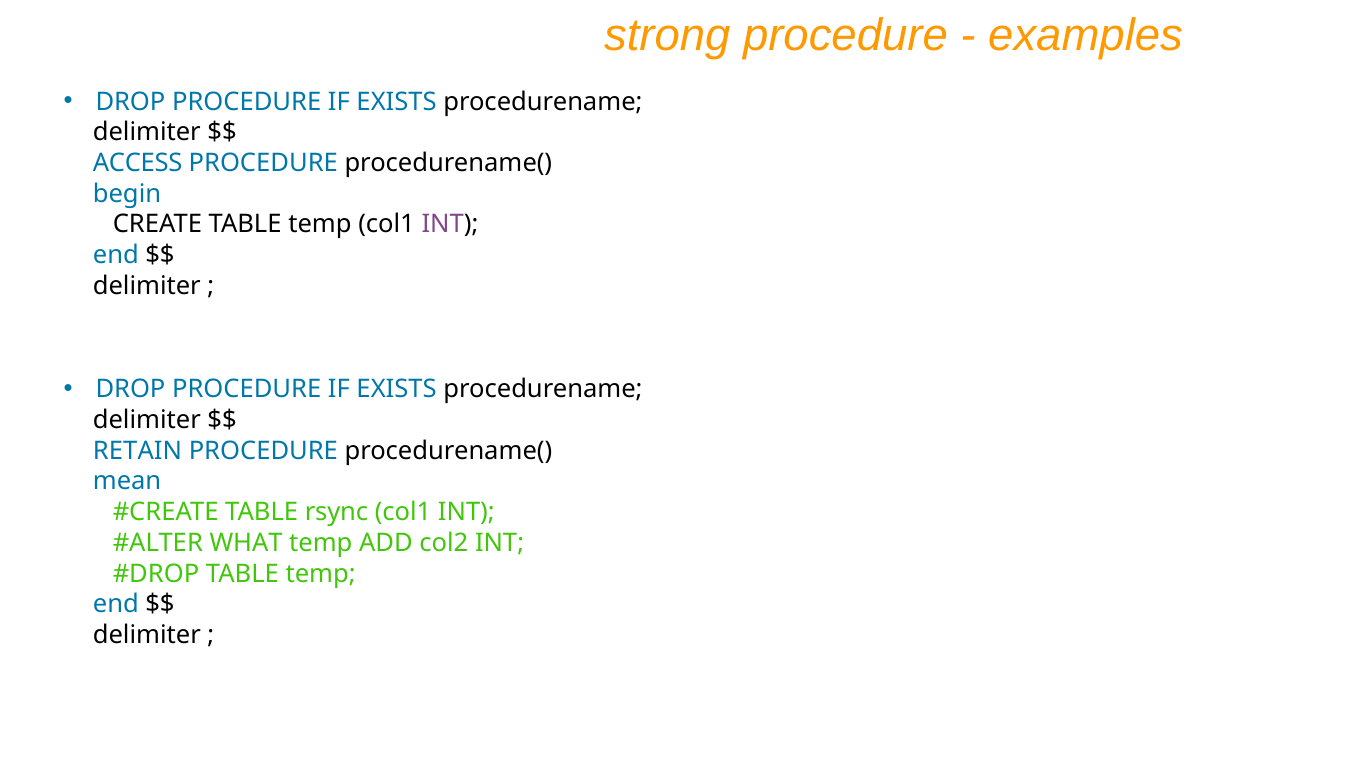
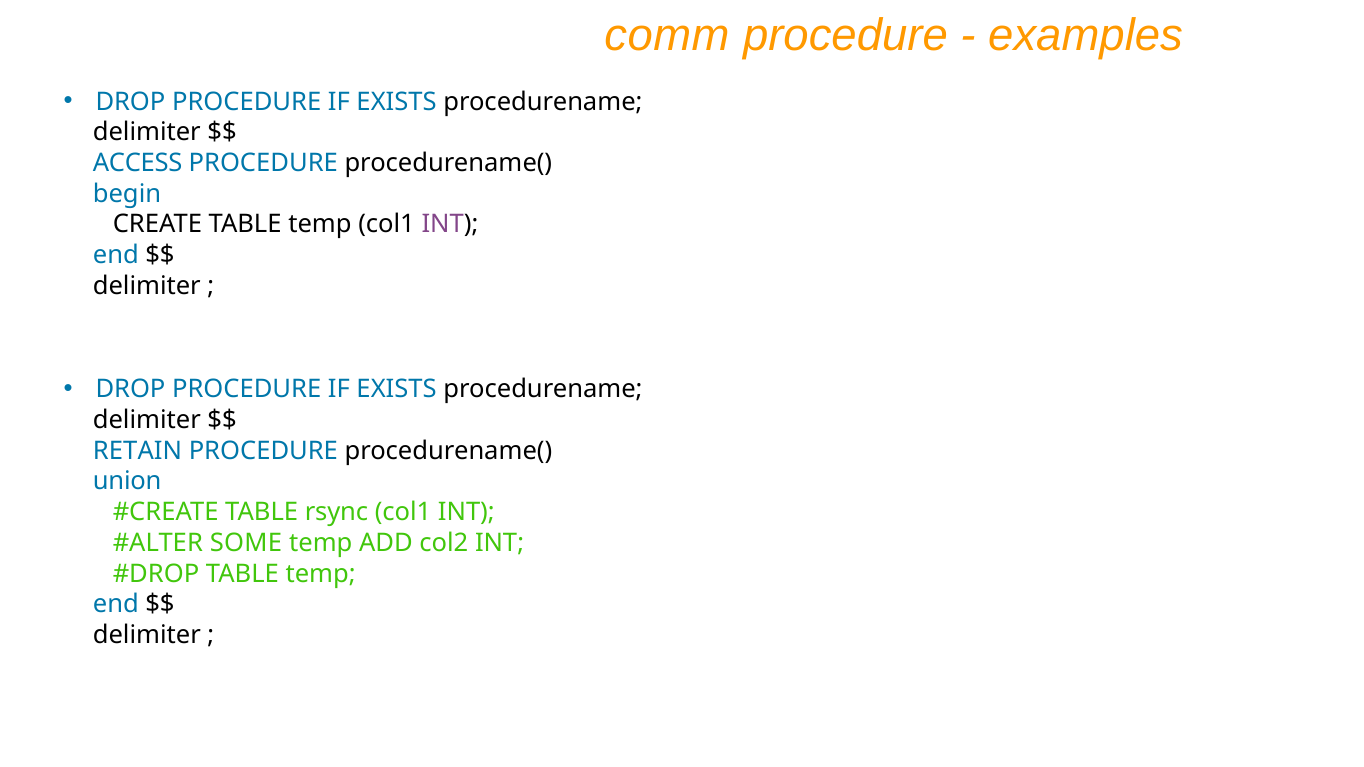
strong: strong -> comm (667, 35)
mean: mean -> union (127, 482)
WHAT: WHAT -> SOME (246, 543)
